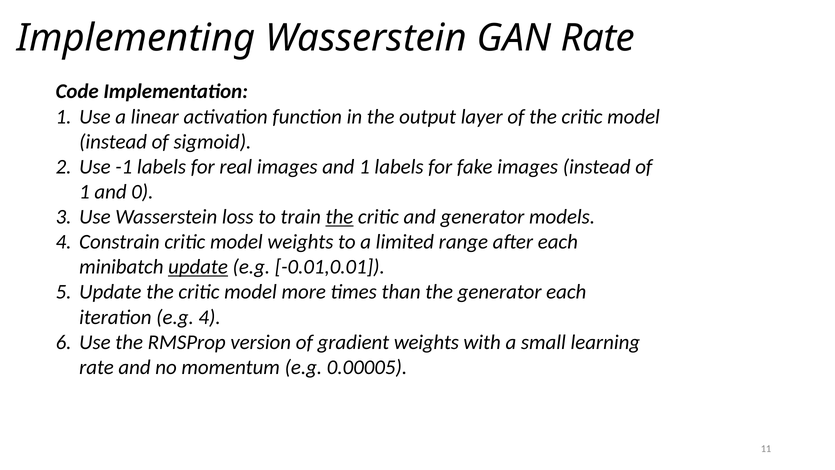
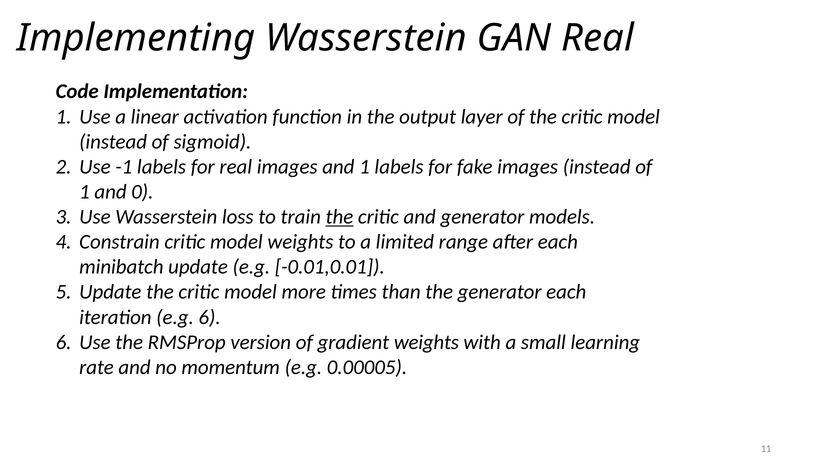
GAN Rate: Rate -> Real (598, 38)
update underline: present -> none (198, 267)
e.g 4: 4 -> 6 (210, 317)
